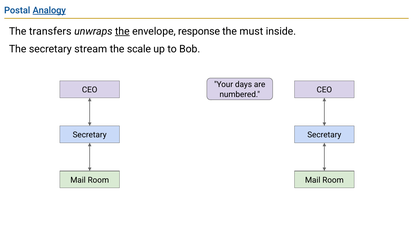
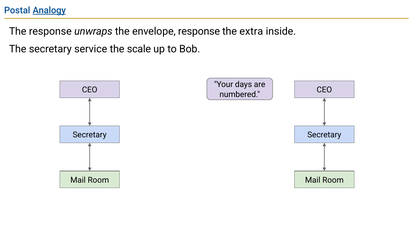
The transfers: transfers -> response (50, 31)
the underline: present -> none (122, 31)
must: must -> extra (251, 31)
stream: stream -> service (91, 49)
